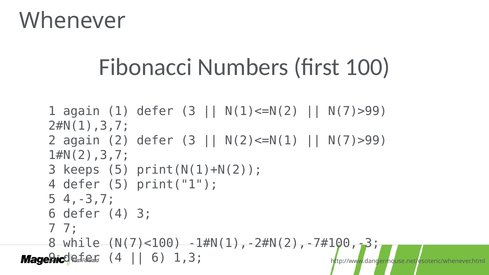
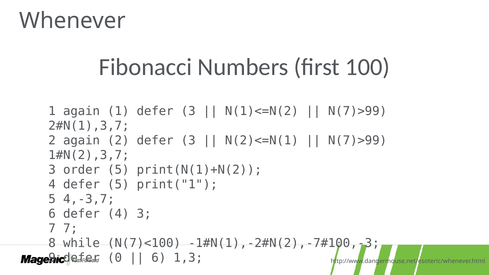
keeps: keeps -> order (81, 170)
9 defer 4: 4 -> 0 (115, 258)
